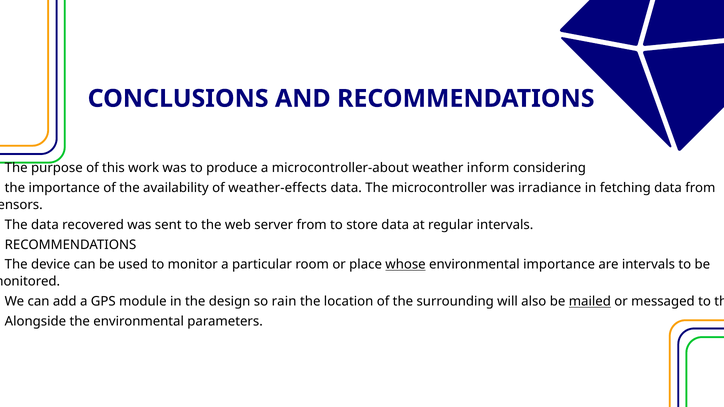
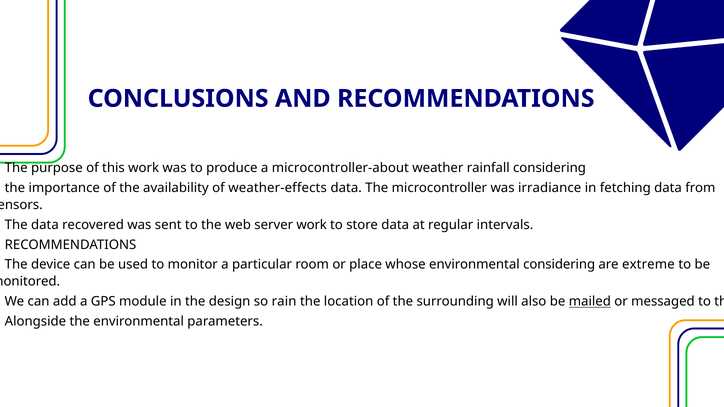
inform: inform -> rainfall (488, 168)
server from: from -> work (312, 225)
whose underline: present -> none (406, 265)
environmental importance: importance -> considering (559, 265)
are intervals: intervals -> extreme (648, 265)
